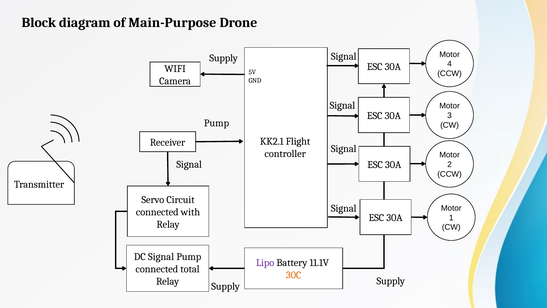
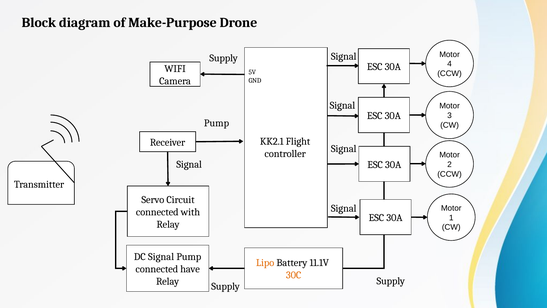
Main-Purpose: Main-Purpose -> Make-Purpose (172, 22)
Lipo colour: purple -> orange (265, 263)
total: total -> have (190, 269)
